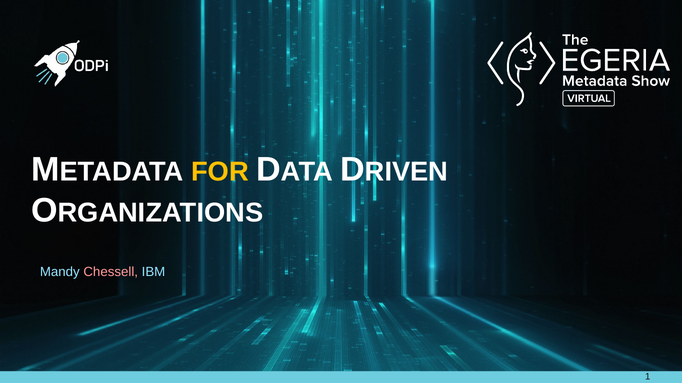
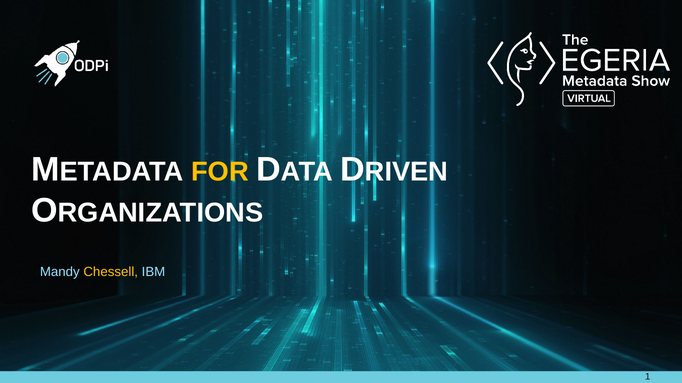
Chessell colour: pink -> yellow (111, 272)
